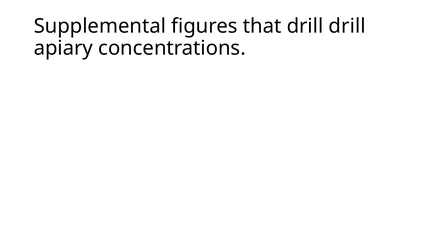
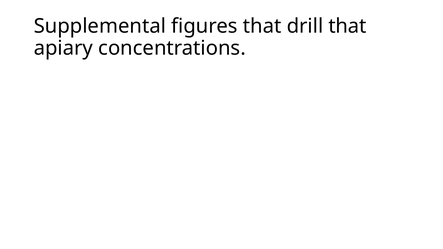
drill drill: drill -> that (347, 26)
